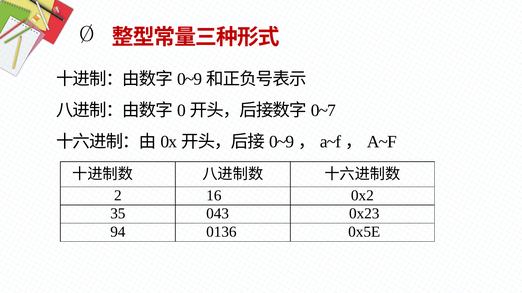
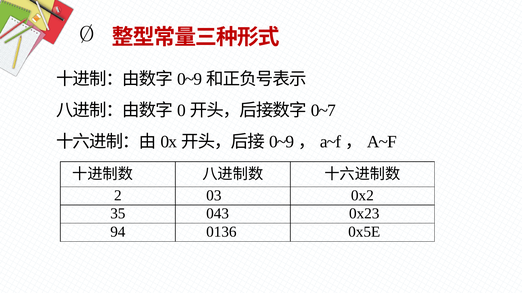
16: 16 -> 03 (214, 196)
